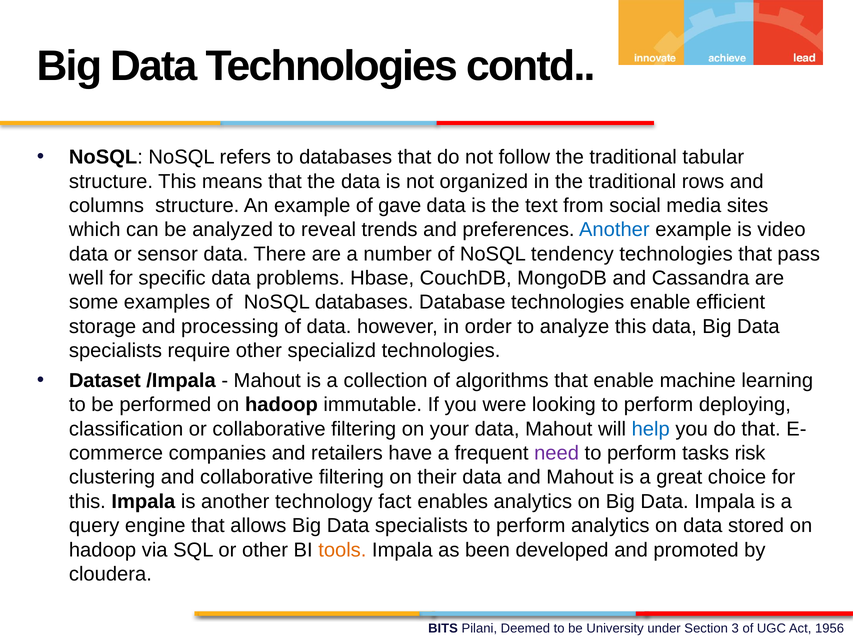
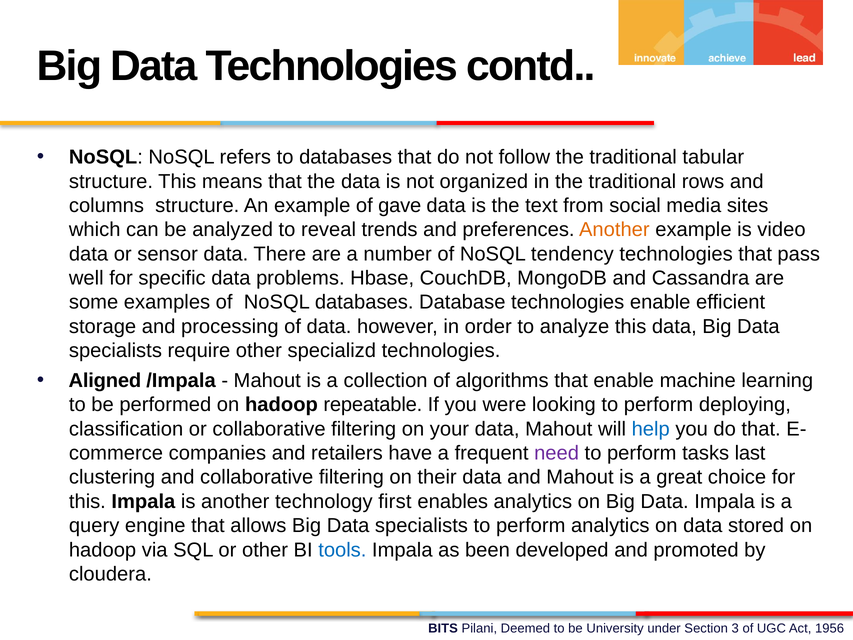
Another colour: blue -> orange (614, 230)
Dataset: Dataset -> Aligned (105, 380)
immutable: immutable -> repeatable (373, 405)
risk: risk -> last (750, 453)
fact: fact -> first (395, 501)
tools colour: orange -> blue (342, 550)
